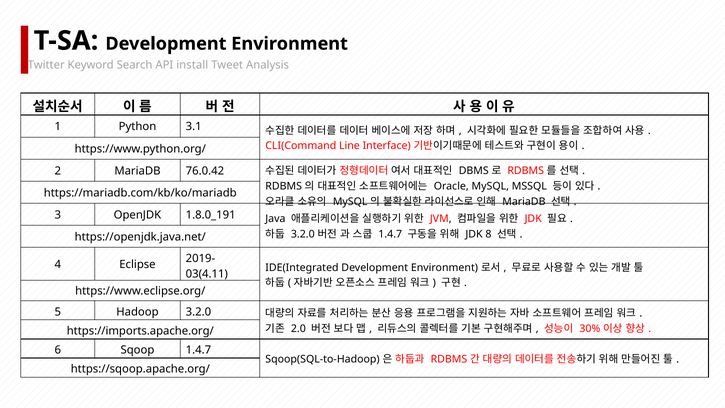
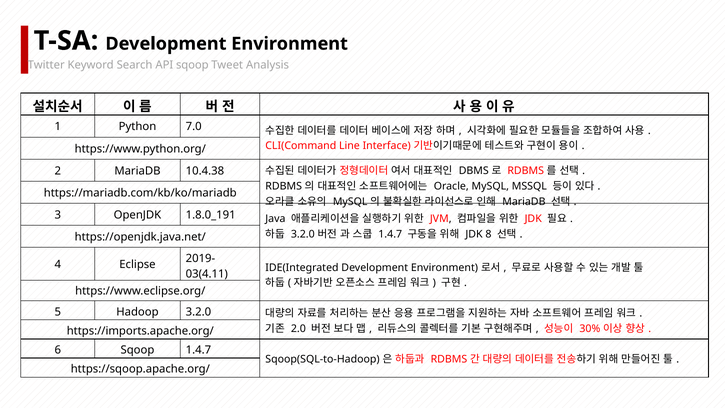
API install: install -> sqoop (192, 65)
3.1: 3.1 -> 7.0 (194, 127)
76.0.42: 76.0.42 -> 10.4.38 (205, 171)
